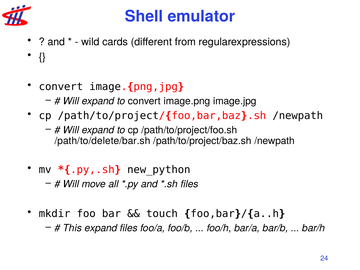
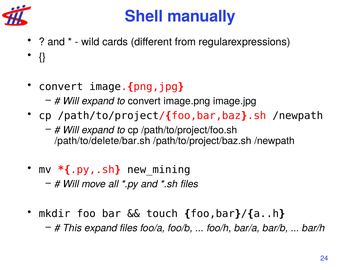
emulator: emulator -> manually (201, 16)
new_python: new_python -> new_mining (159, 170)
